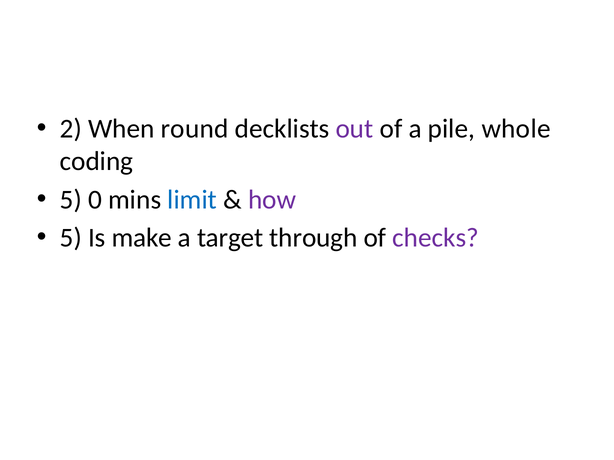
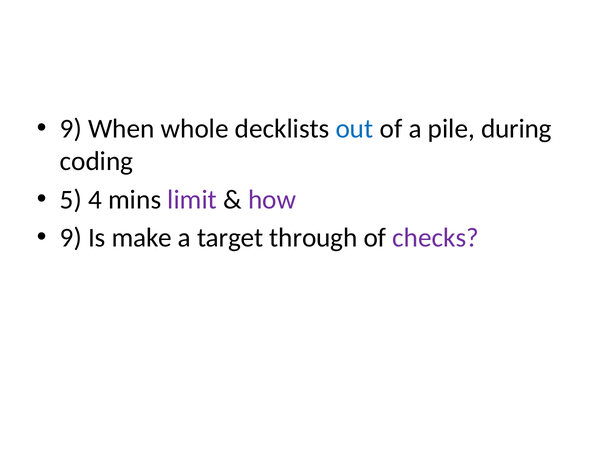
2: 2 -> 9 (71, 129)
round: round -> whole (195, 129)
out colour: purple -> blue (354, 129)
whole: whole -> during (516, 129)
0: 0 -> 4 (95, 200)
limit colour: blue -> purple (192, 200)
5: 5 -> 9 (71, 238)
